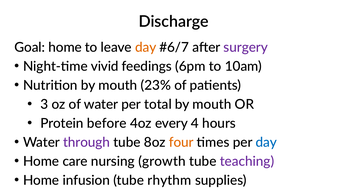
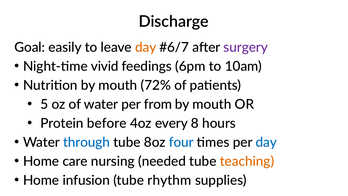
Goal home: home -> easily (65, 47)
23%: 23% -> 72% (156, 85)
3: 3 -> 5 (44, 104)
total: total -> from (158, 104)
4: 4 -> 8 (195, 123)
through colour: purple -> blue (87, 142)
four colour: orange -> blue (181, 142)
growth: growth -> needed (162, 161)
teaching colour: purple -> orange (247, 161)
